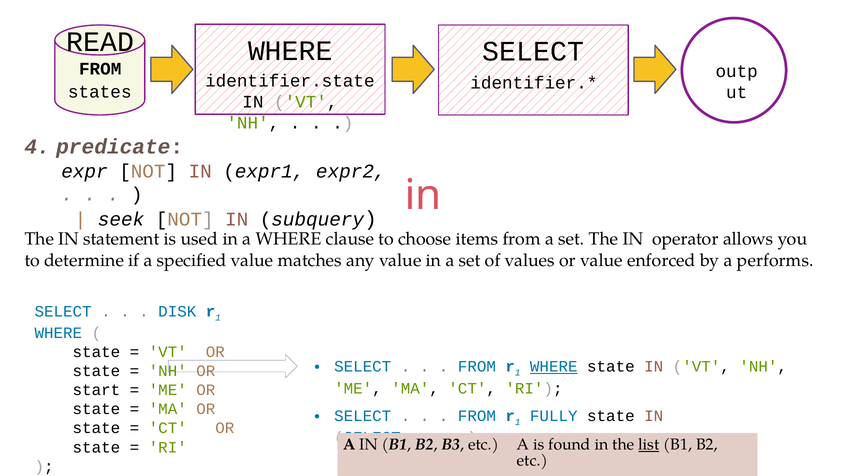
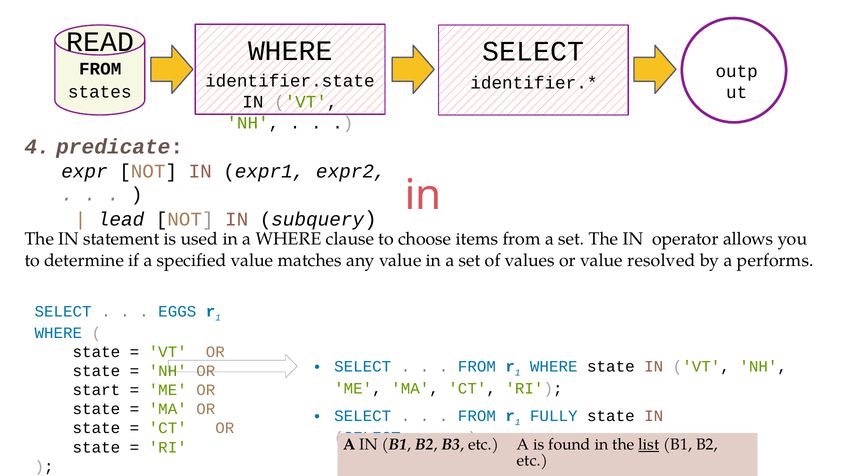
seek: seek -> lead (121, 219)
enforced: enforced -> resolved (661, 260)
DISK: DISK -> EGGS (177, 311)
WHERE underline: present -> none (554, 367)
